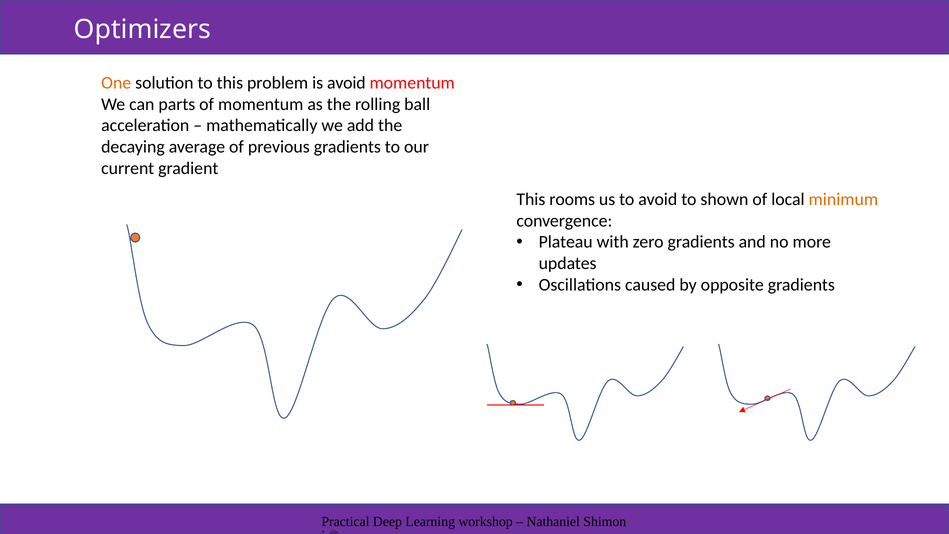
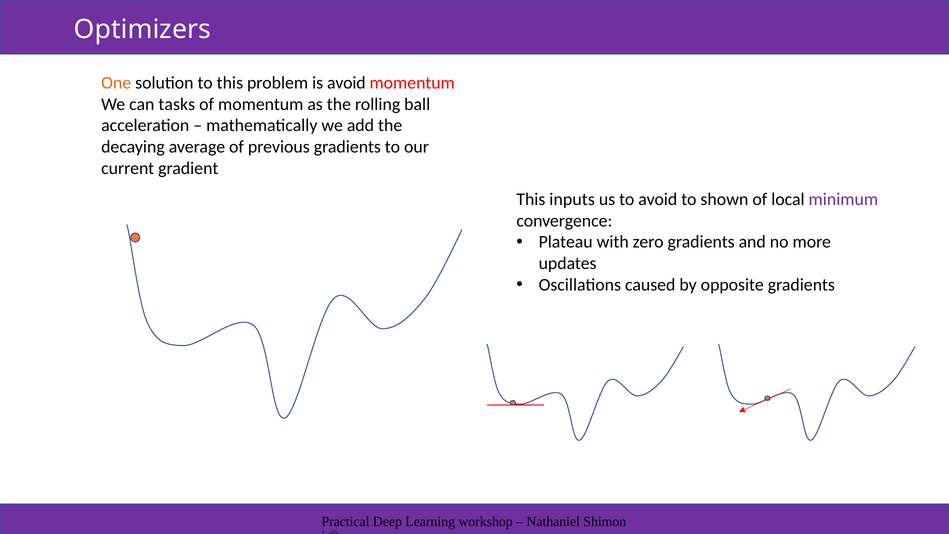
parts: parts -> tasks (177, 104)
rooms: rooms -> inputs (572, 199)
minimum colour: orange -> purple (843, 199)
